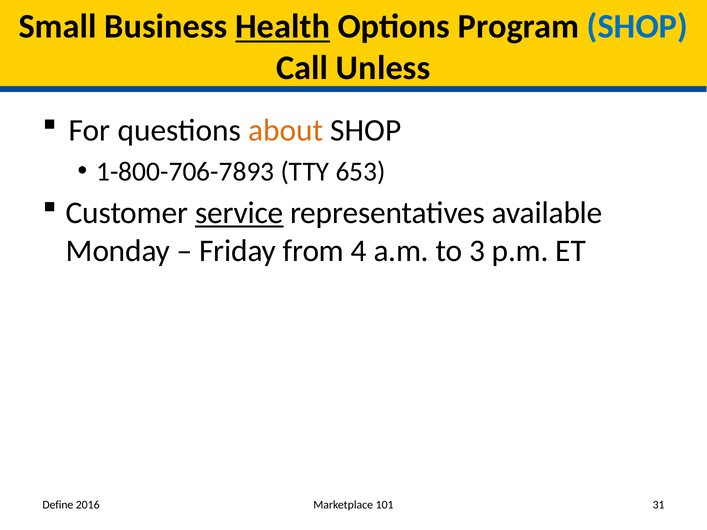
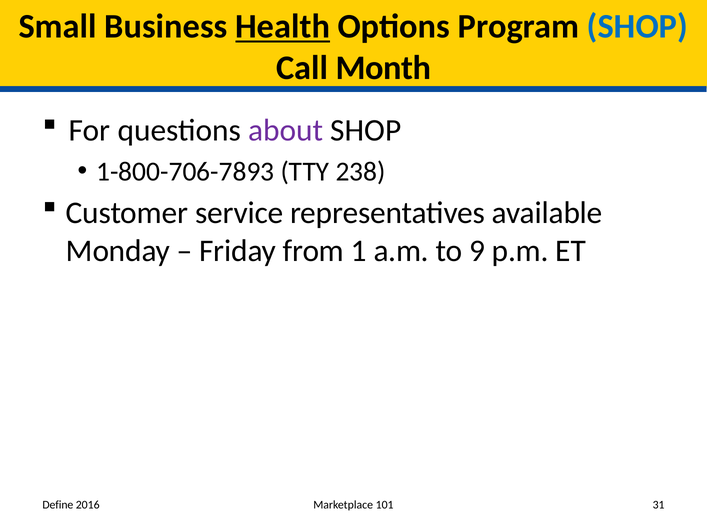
Unless: Unless -> Month (383, 68)
about colour: orange -> purple (286, 131)
653: 653 -> 238 (361, 172)
service underline: present -> none (239, 213)
4: 4 -> 1 (359, 251)
3: 3 -> 9 (477, 251)
